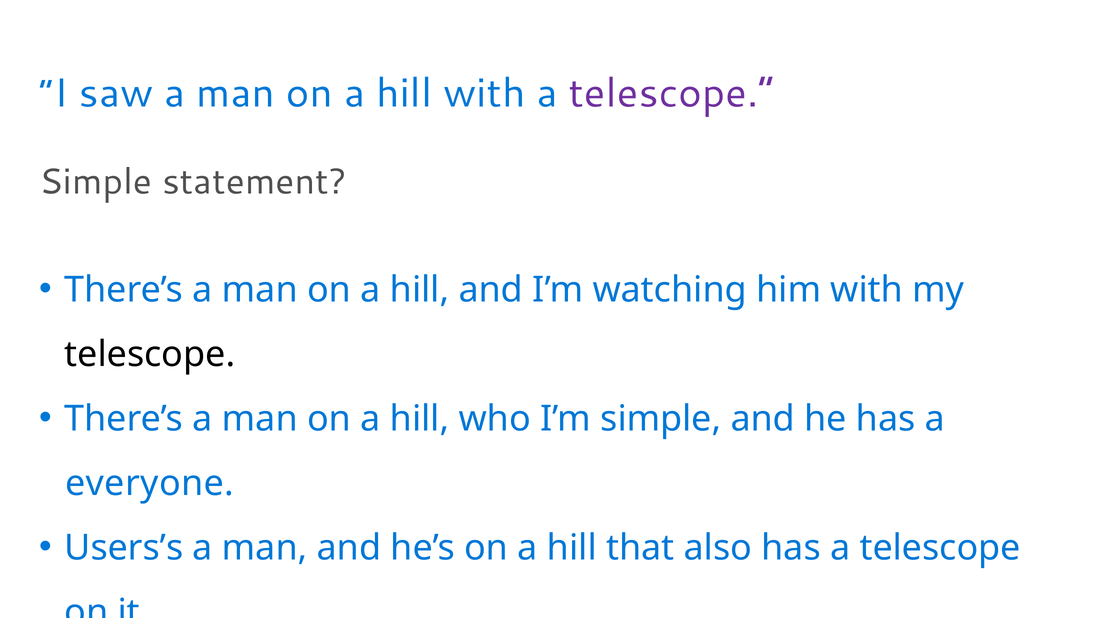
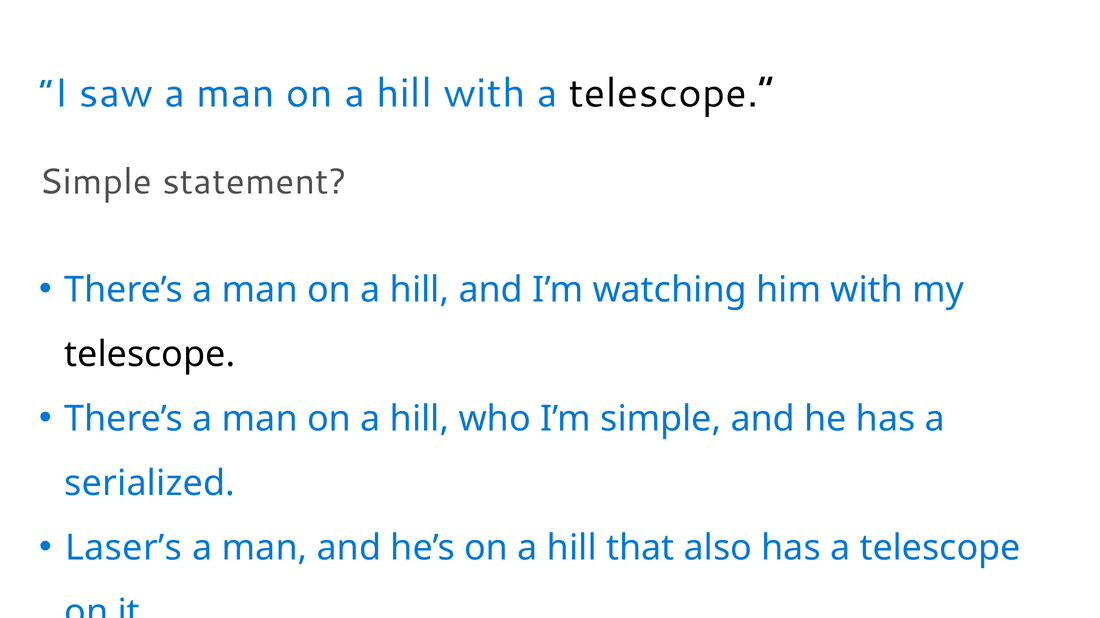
telescope colour: purple -> black (672, 94)
everyone: everyone -> serialized (150, 484)
Users’s: Users’s -> Laser’s (124, 549)
